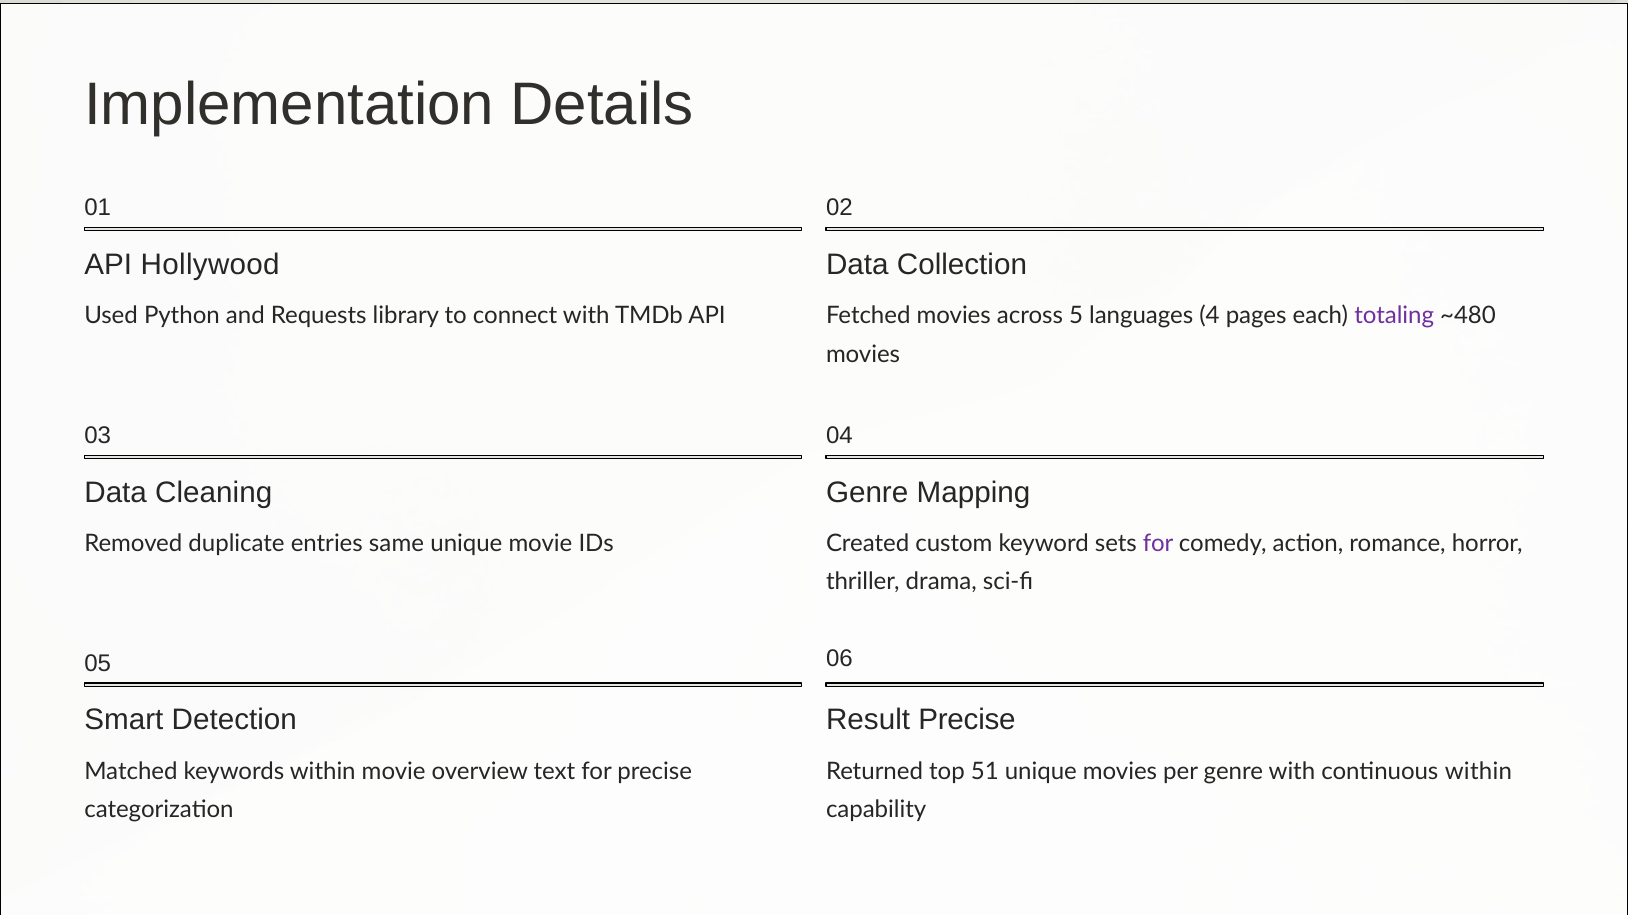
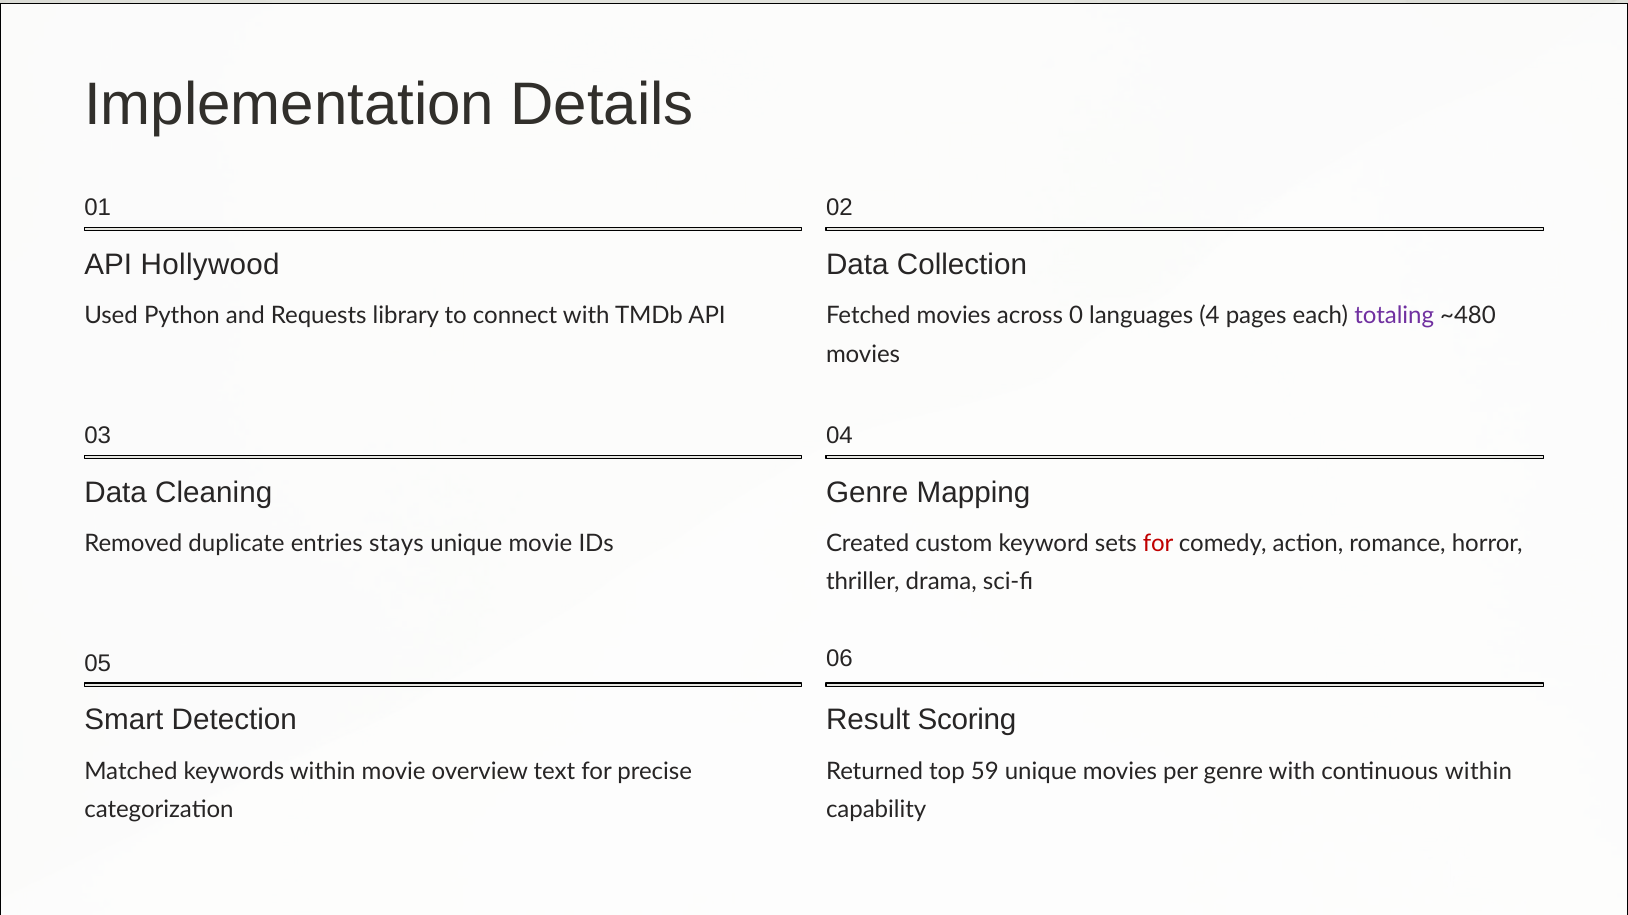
5: 5 -> 0 (1076, 316)
same: same -> stays (396, 544)
for colour: purple -> red (1158, 544)
Result Precise: Precise -> Scoring (967, 721)
51: 51 -> 59 (985, 772)
